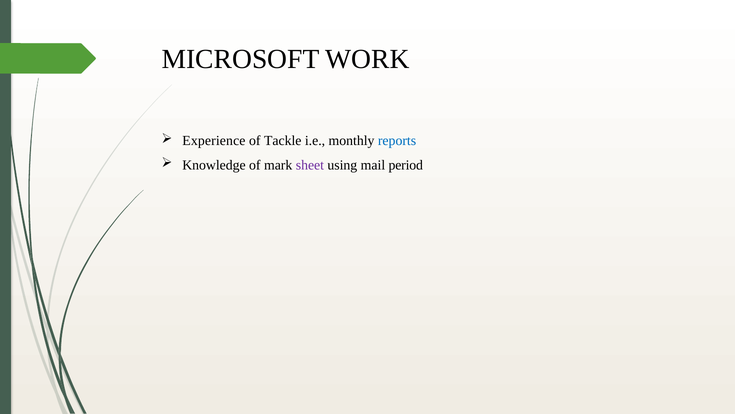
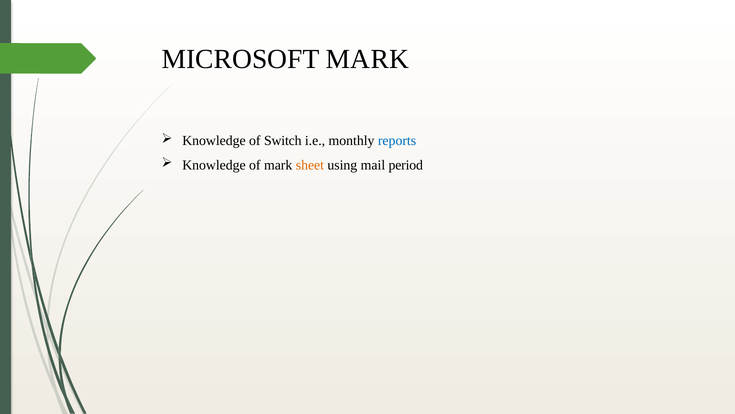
MICROSOFT WORK: WORK -> MARK (367, 59)
Experience: Experience -> Knowledge (214, 141)
Tackle: Tackle -> Switch (283, 141)
sheet colour: purple -> orange (310, 165)
